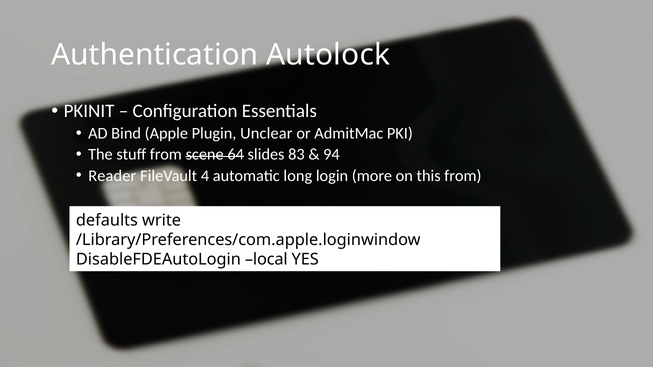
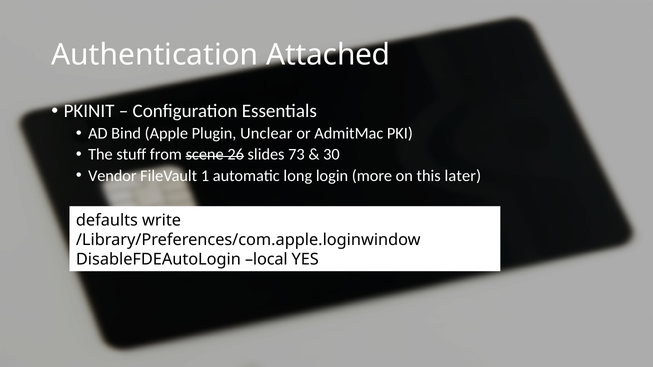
Autolock: Autolock -> Attached (328, 55)
64: 64 -> 26 (236, 155)
83: 83 -> 73 (296, 155)
94: 94 -> 30 (331, 155)
Reader: Reader -> Vendor (112, 176)
4: 4 -> 1 (205, 176)
this from: from -> later (463, 176)
